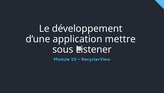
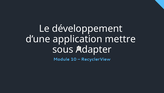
Listener: Listener -> Adapter (94, 49)
